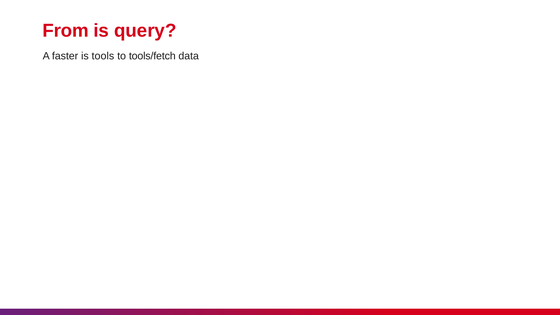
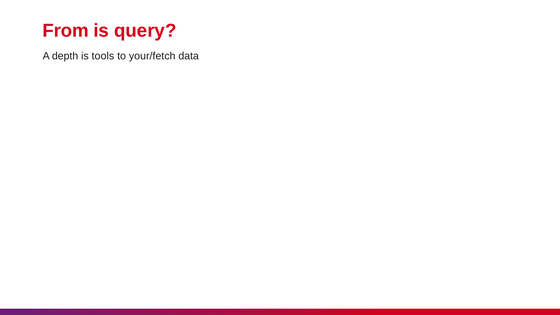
faster: faster -> depth (65, 56)
tools/fetch: tools/fetch -> your/fetch (152, 56)
